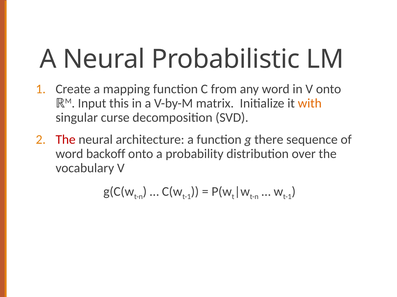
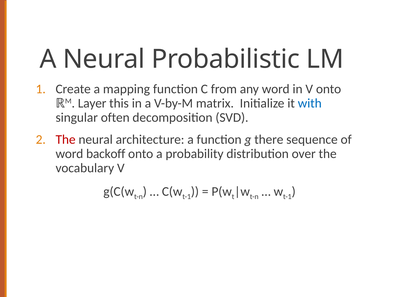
Input: Input -> Layer (92, 103)
with colour: orange -> blue (310, 103)
curse: curse -> often (115, 118)
